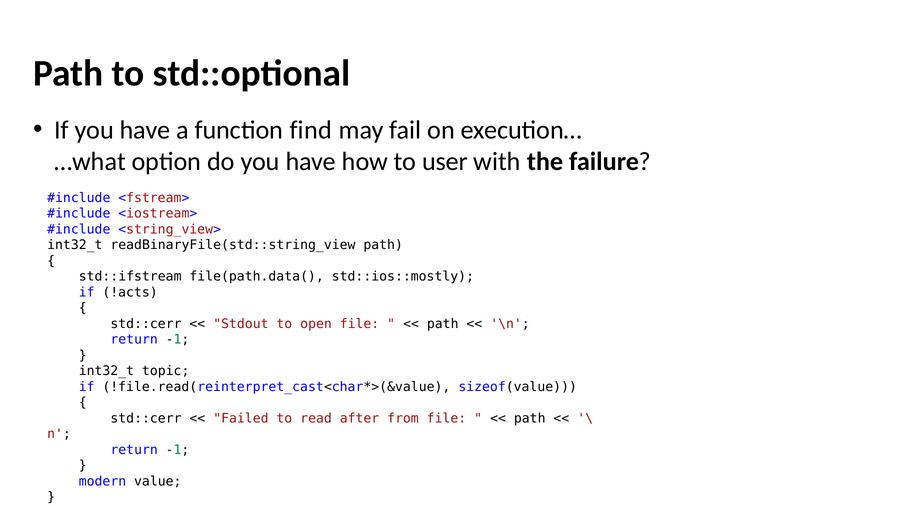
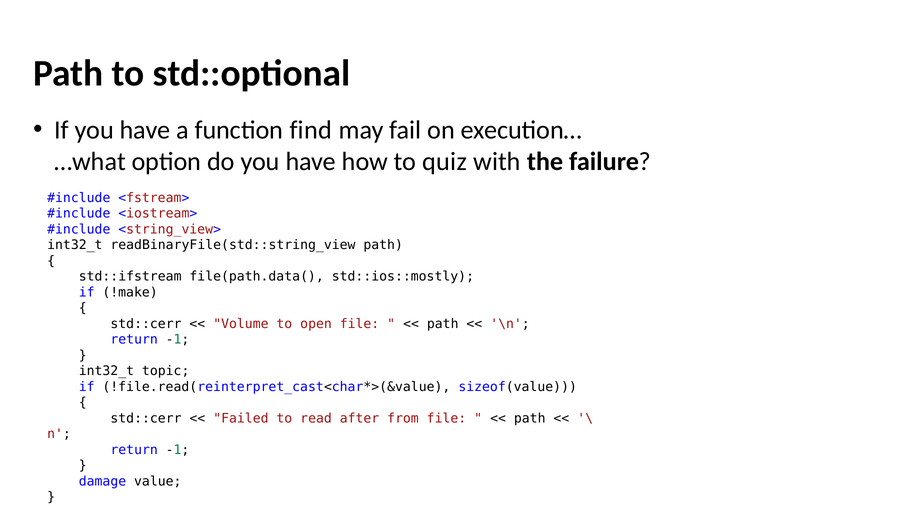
user: user -> quiz (445, 161)
!acts: !acts -> !make (130, 292)
Stdout: Stdout -> Volume (241, 324)
modern: modern -> damage (102, 481)
